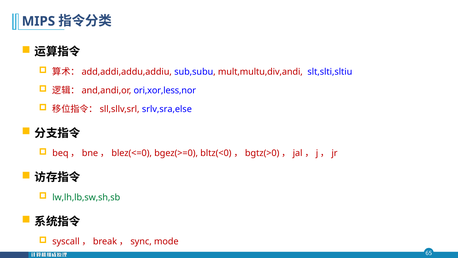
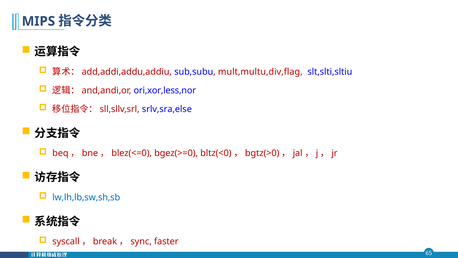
mult,multu,div,andi: mult,multu,div,andi -> mult,multu,div,flag (260, 72)
lw,lh,lb,sw,sh,sb colour: green -> blue (86, 197)
mode: mode -> faster (166, 241)
